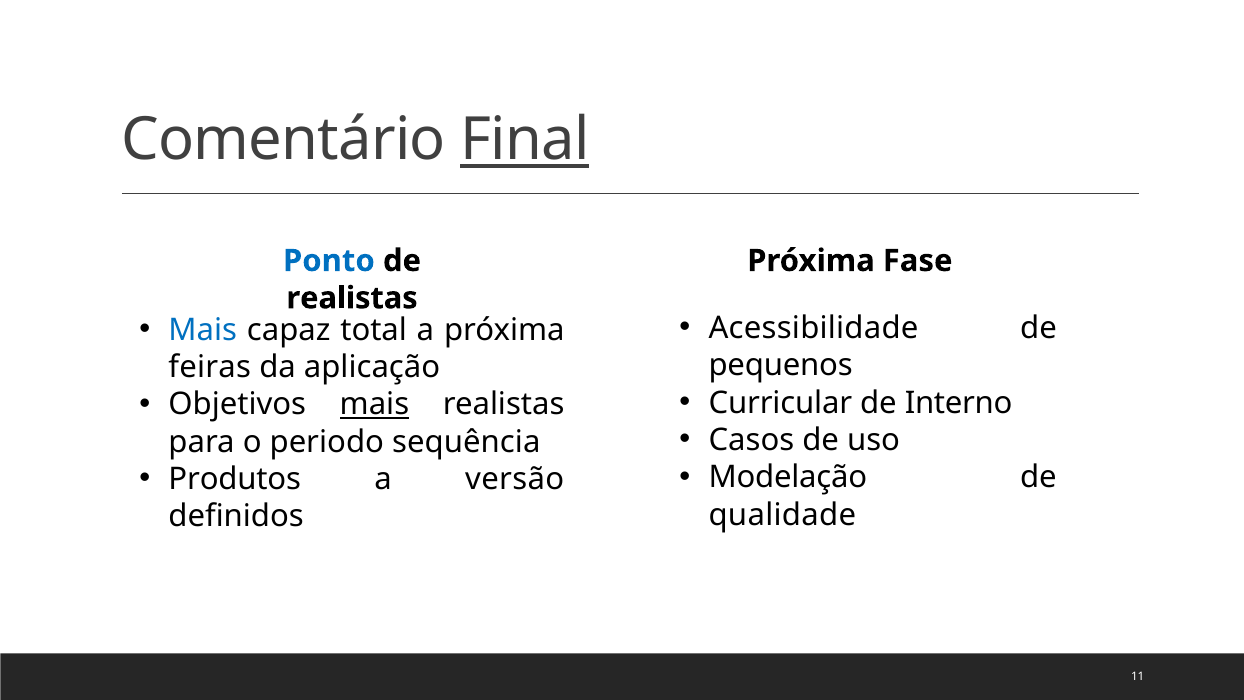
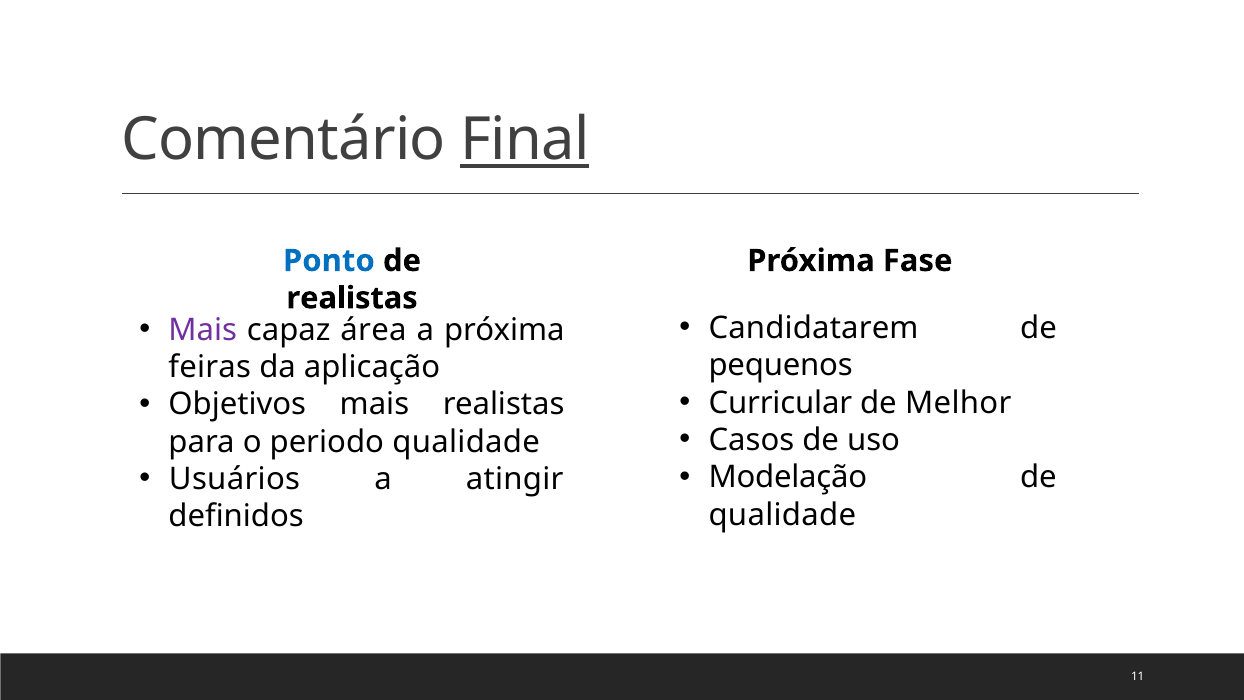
Acessibilidade: Acessibilidade -> Candidatarem (814, 328)
Mais colour: blue -> purple (203, 330)
total: total -> área (374, 330)
Interno: Interno -> Melhor (958, 403)
mais underline: present -> none (374, 405)
periodo sequência: sequência -> qualidade (466, 442)
Produtos: Produtos -> Usuários (235, 479)
versão: versão -> atingir (515, 479)
